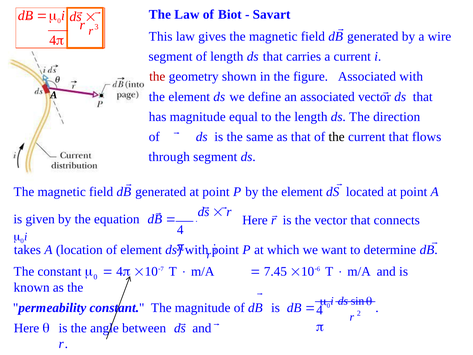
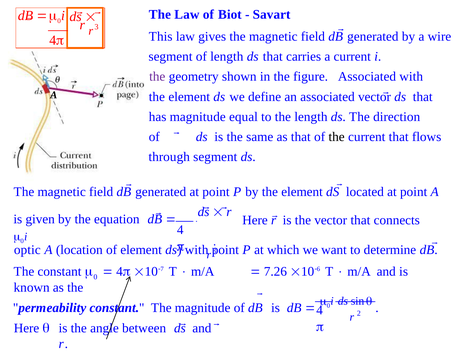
the colour: red -> purple (157, 77)
takes: takes -> optic (27, 250)
7.45: 7.45 -> 7.26 (275, 271)
